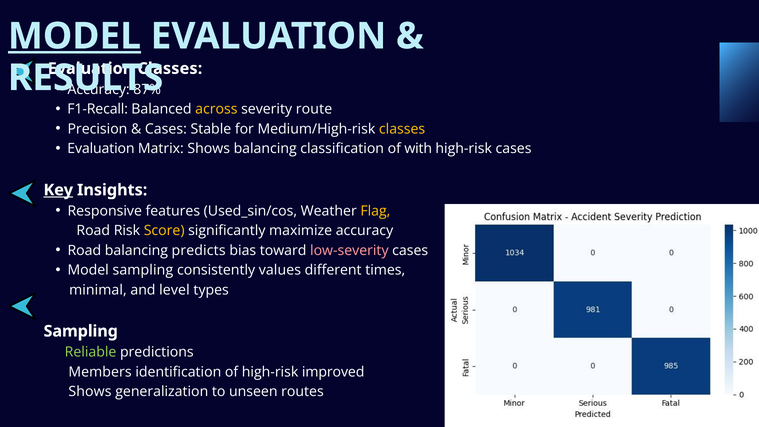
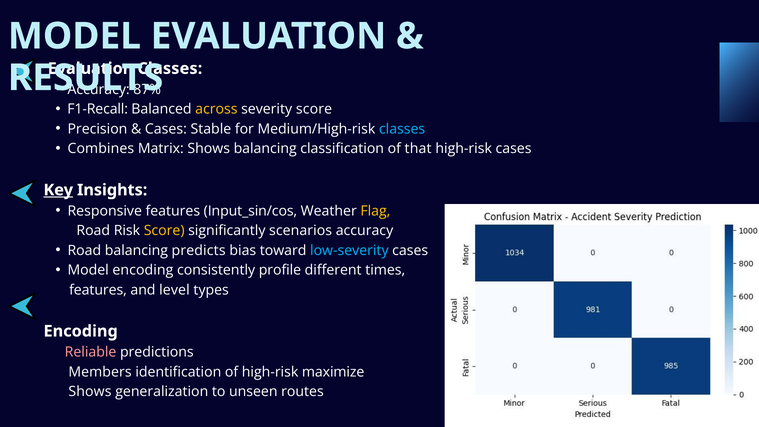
MODEL underline: present -> none (74, 36)
severity route: route -> score (314, 109)
classes colour: yellow -> light blue (402, 129)
Evaluation: Evaluation -> Combines (101, 149)
with: with -> that (418, 149)
Used_sin/cos: Used_sin/cos -> Input_sin/cos (250, 211)
maximize: maximize -> scenarios (301, 231)
low-severity colour: pink -> light blue (349, 250)
Model sampling: sampling -> encoding (143, 270)
values: values -> profile (280, 270)
minimal: minimal -> features (98, 290)
Sampling: Sampling -> Encoding (81, 331)
Reliable colour: light green -> pink (91, 352)
improved: improved -> maximize (333, 372)
